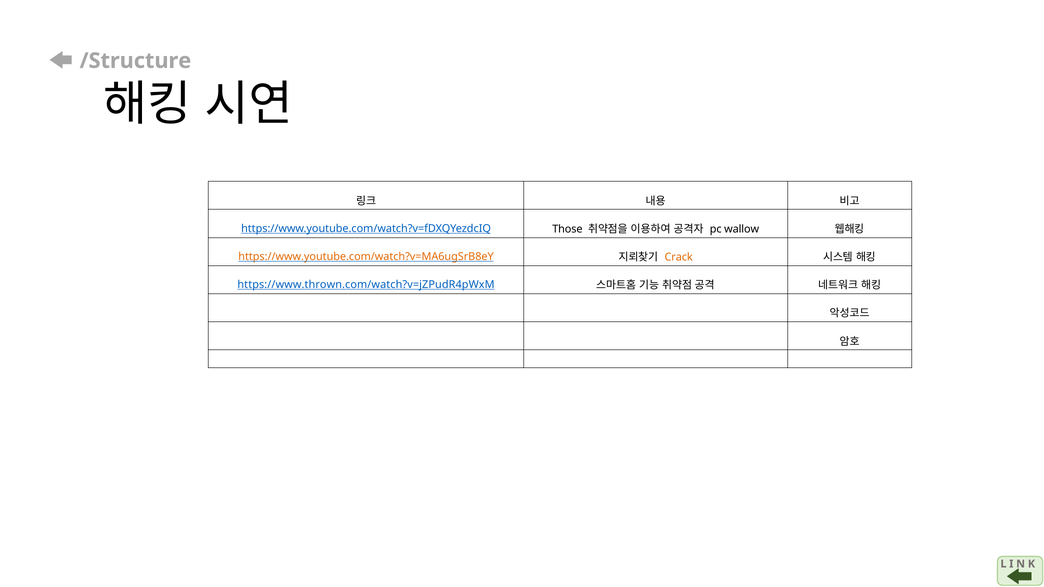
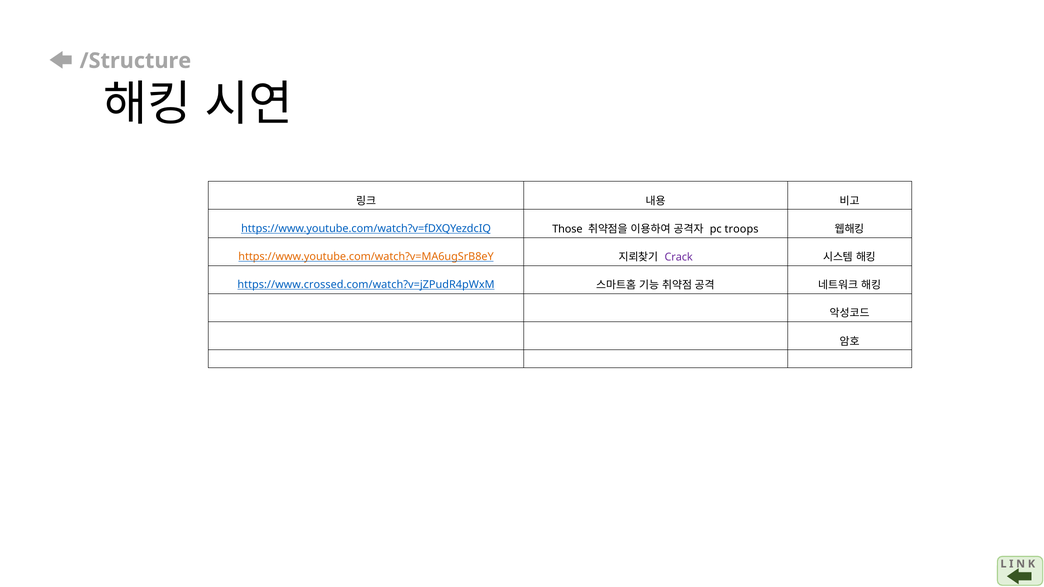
wallow: wallow -> troops (742, 229)
Crack colour: orange -> purple (679, 257)
https://www.thrown.com/watch?v=jZPudR4pWxM: https://www.thrown.com/watch?v=jZPudR4pWxM -> https://www.crossed.com/watch?v=jZPudR4pWxM (366, 285)
